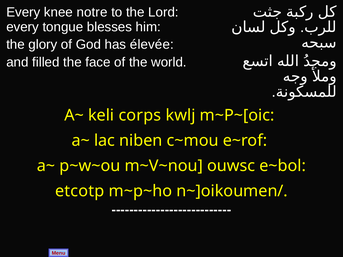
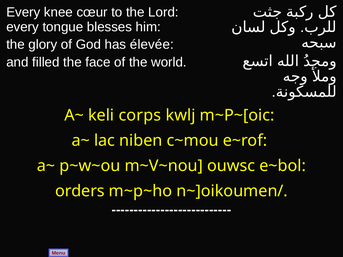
notre: notre -> cœur (92, 12)
etcotp: etcotp -> orders (80, 191)
